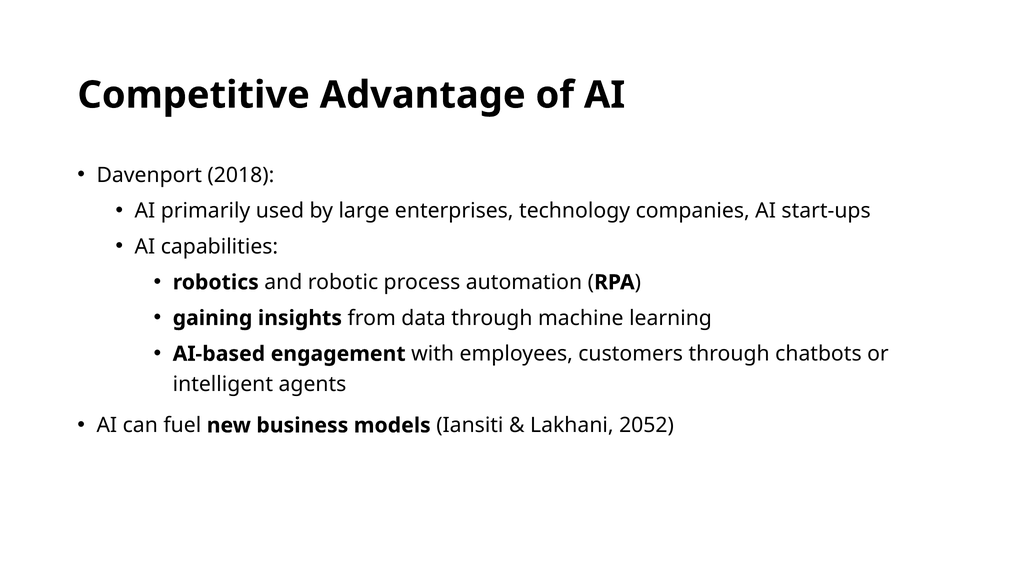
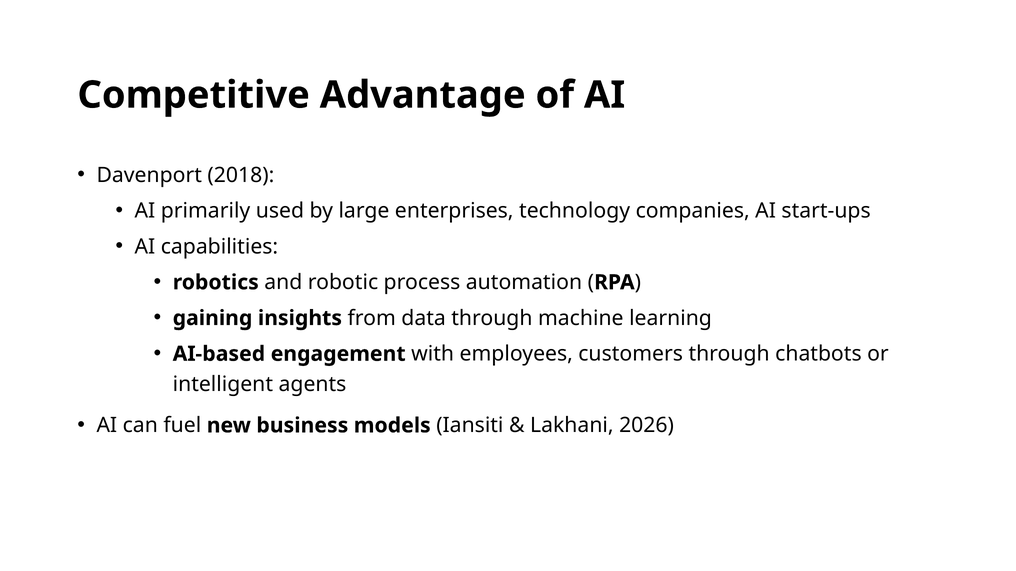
2052: 2052 -> 2026 (647, 426)
